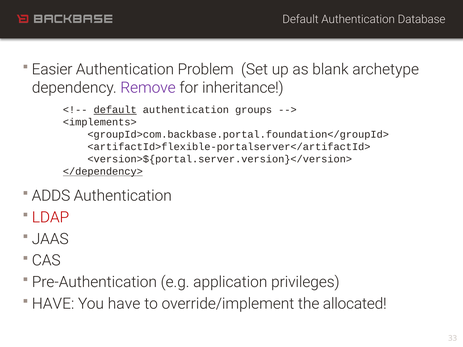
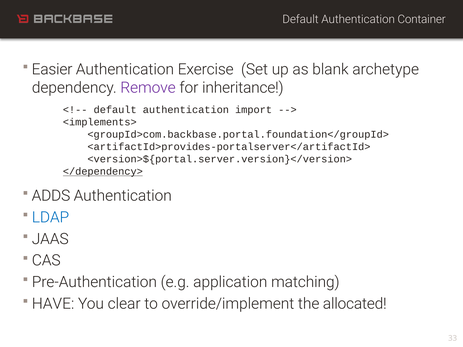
Database: Database -> Container (422, 19)
Problem: Problem -> Exercise (206, 69)
default underline: present -> none (115, 110)
groups: groups -> import (254, 110)
<artifactId>flexible-portalserver</artifactId>: <artifactId>flexible-portalserver</artifactId> -> <artifactId>provides-portalserver</artifactId> (229, 147)
LDAP colour: red -> blue (51, 217)
privileges: privileges -> matching (305, 282)
You have: have -> clear (124, 304)
